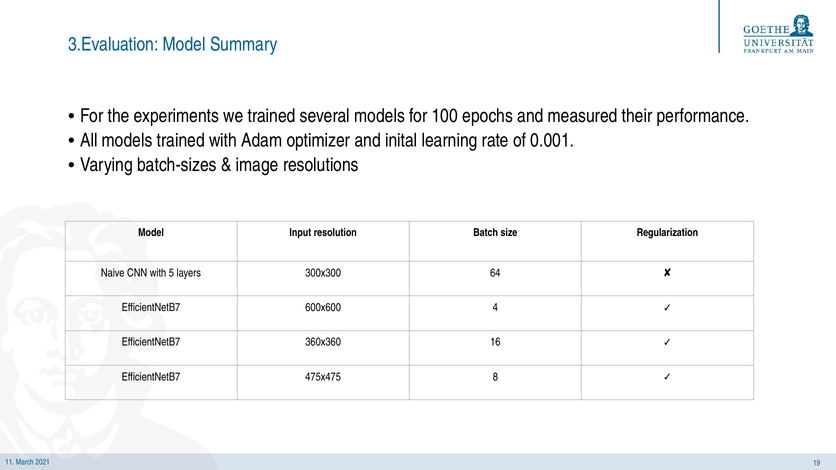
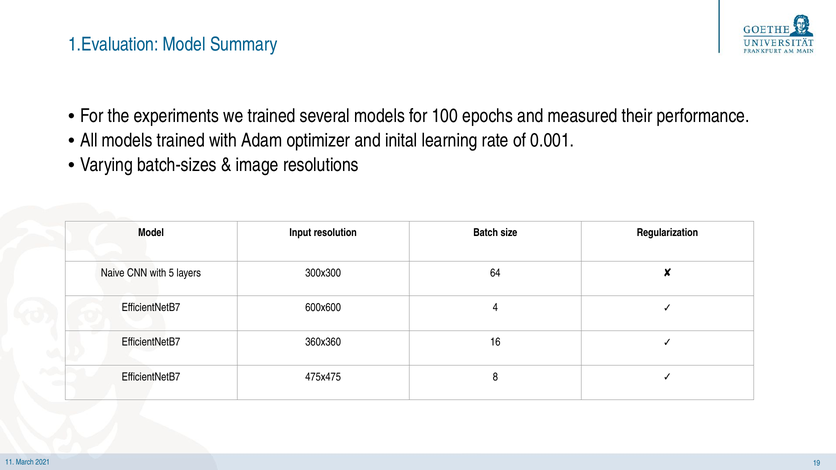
3.Evaluation: 3.Evaluation -> 1.Evaluation (113, 44)
